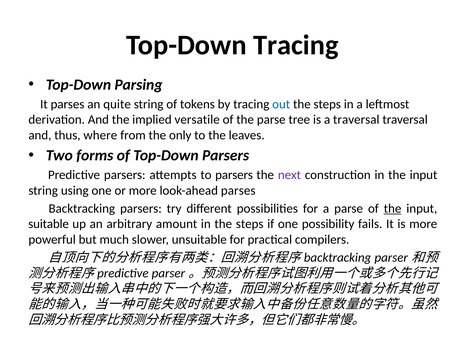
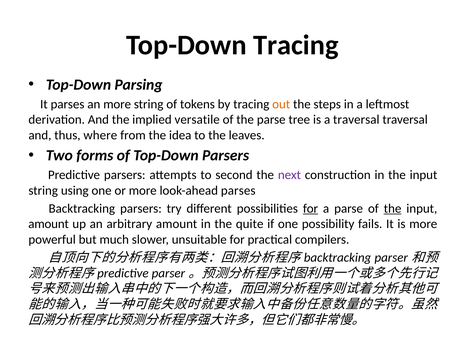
an quite: quite -> more (117, 104)
out colour: blue -> orange (281, 104)
only: only -> idea (180, 135)
to parsers: parsers -> second (234, 175)
for underline: none -> present (310, 208)
suitable: suitable -> amount (49, 224)
in the steps: steps -> quite (250, 224)
